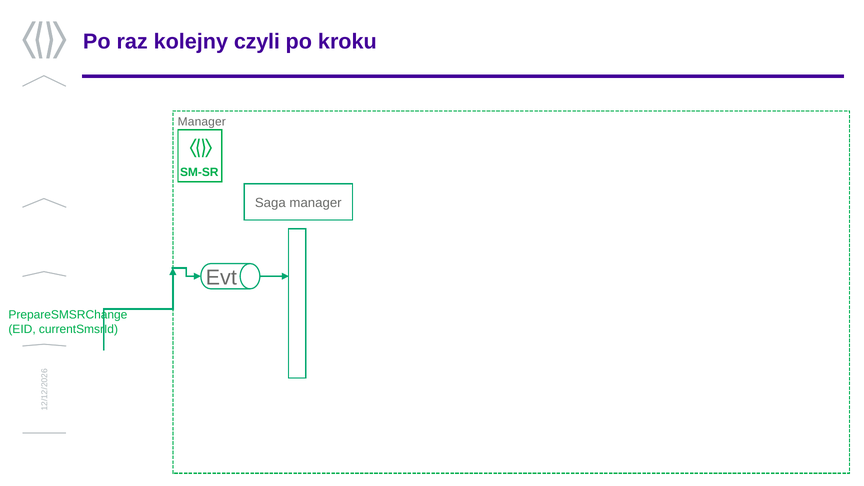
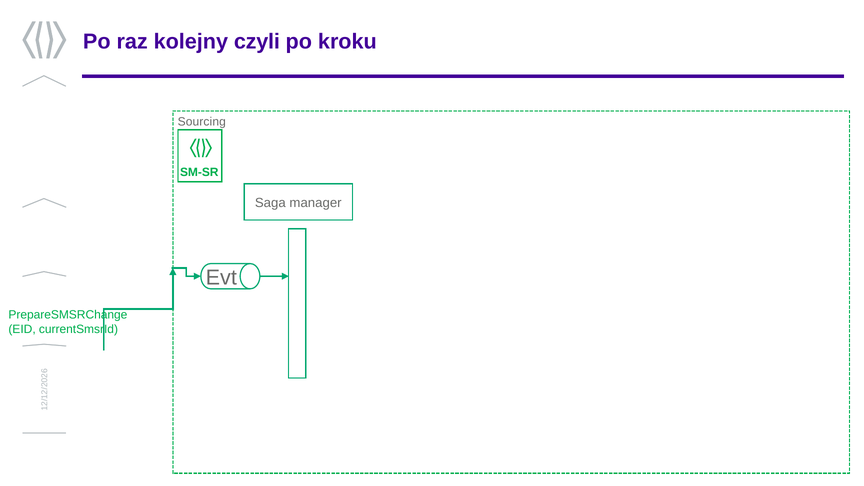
Manager: Manager -> Sourcing (202, 122)
